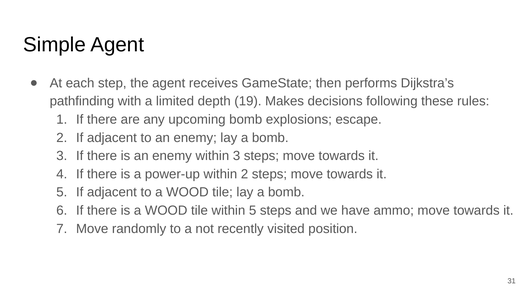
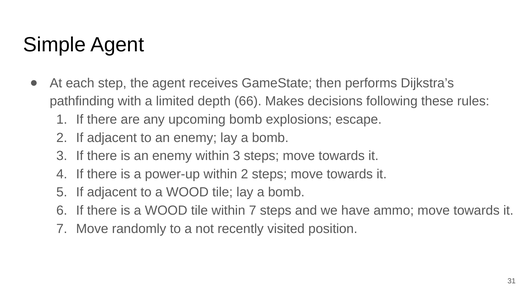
19: 19 -> 66 (248, 101)
within 5: 5 -> 7 (253, 211)
